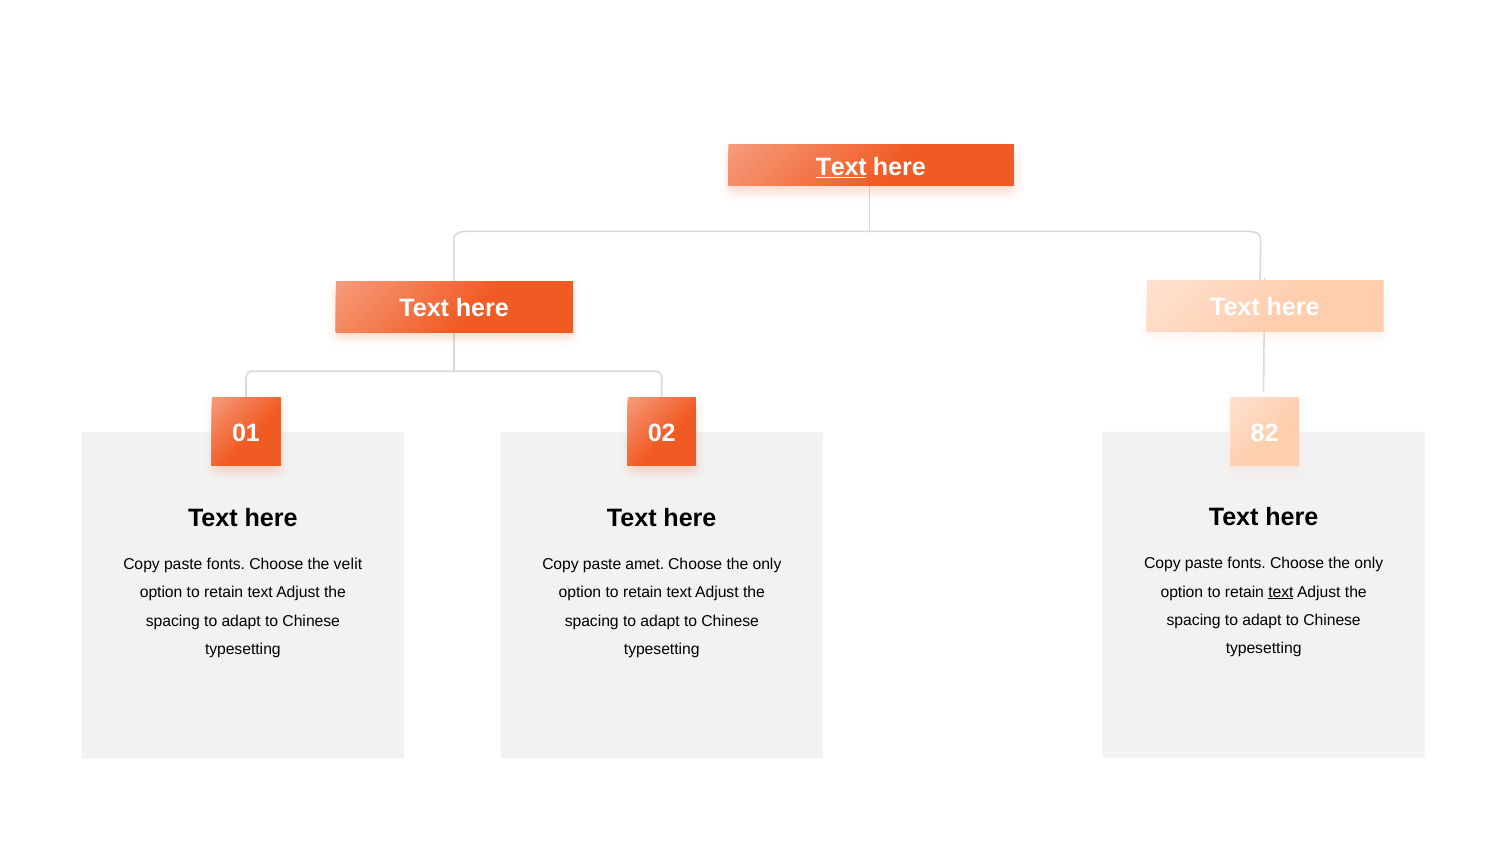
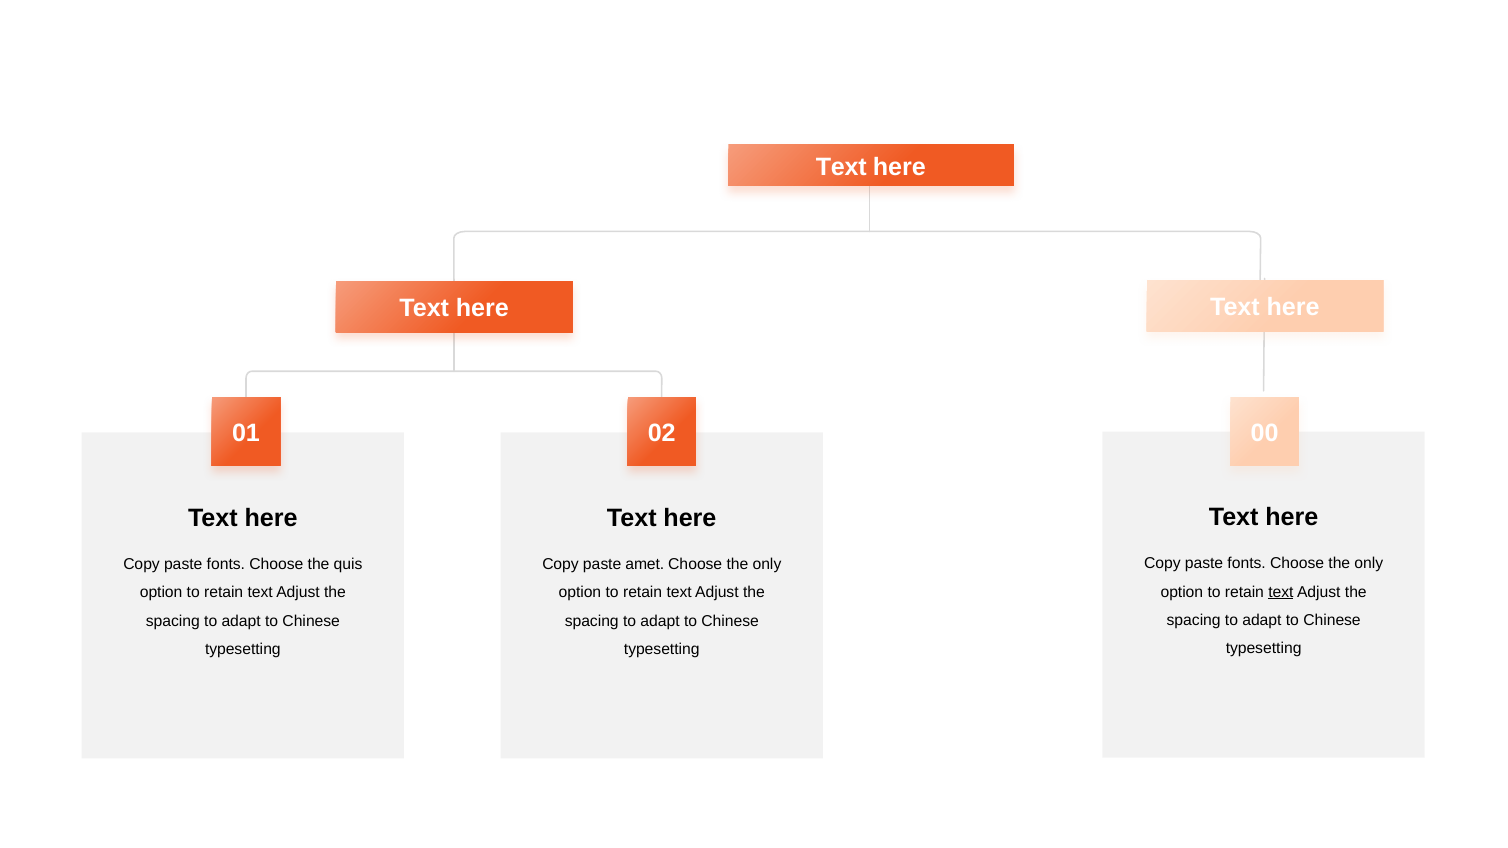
Text underline: present -> none (841, 167)
82: 82 -> 00 (1265, 433)
velit: velit -> quis (348, 565)
